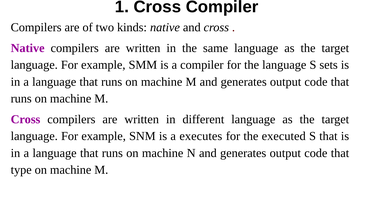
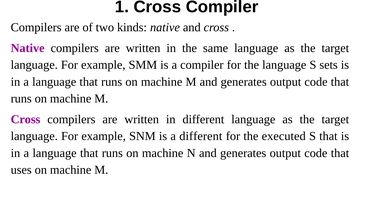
a executes: executes -> different (201, 136)
type: type -> uses (21, 170)
